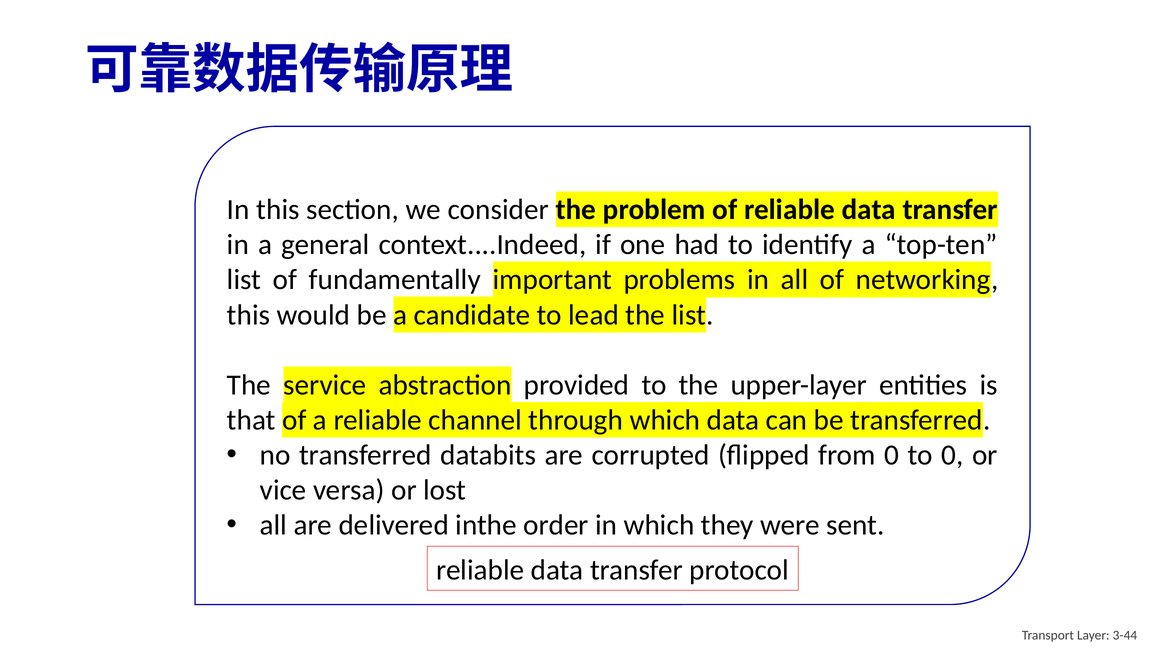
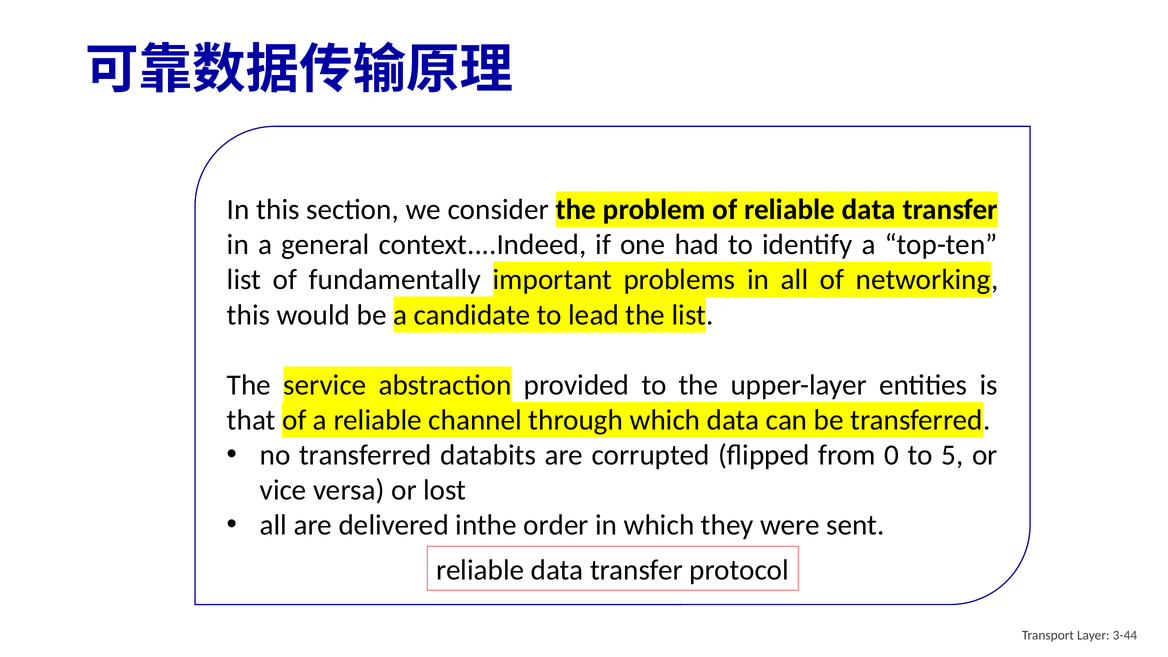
to 0: 0 -> 5 (952, 455)
